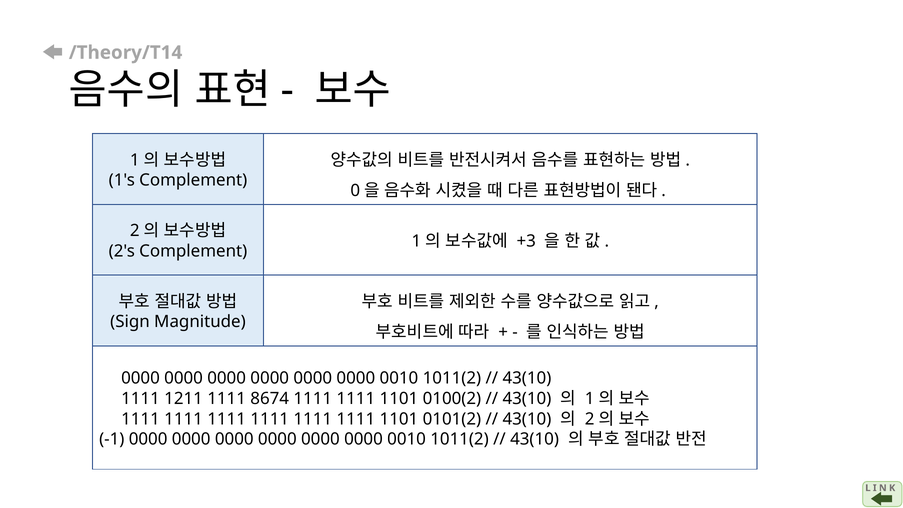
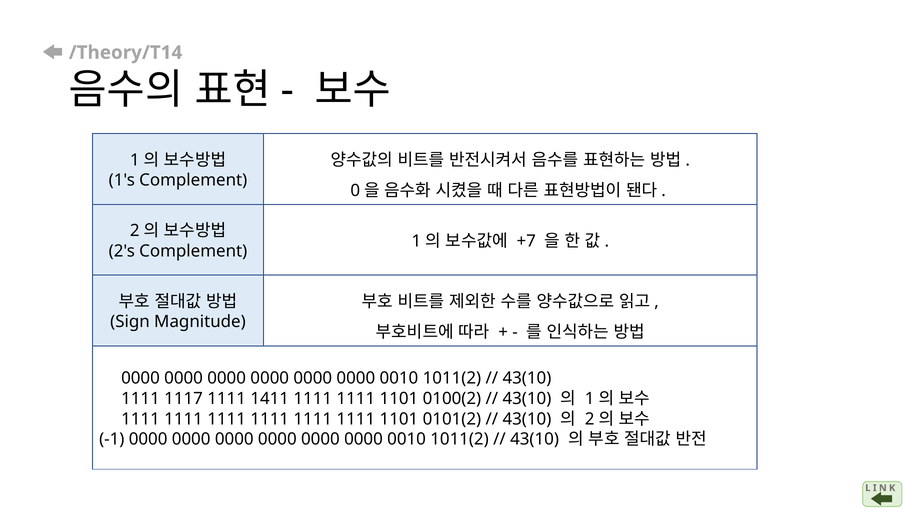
+3: +3 -> +7 (526, 241)
1211: 1211 -> 1117 (184, 399)
8674: 8674 -> 1411 (270, 399)
